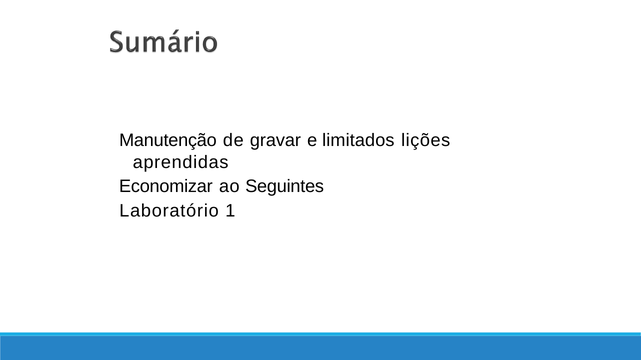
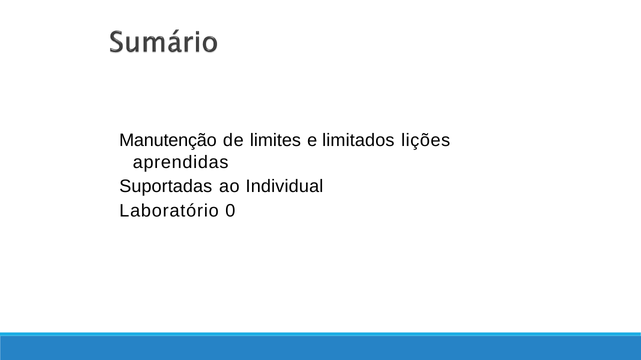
gravar: gravar -> limites (275, 141)
Economizar: Economizar -> Suportadas (166, 187)
Seguintes: Seguintes -> Individual (284, 187)
1: 1 -> 0 (230, 211)
